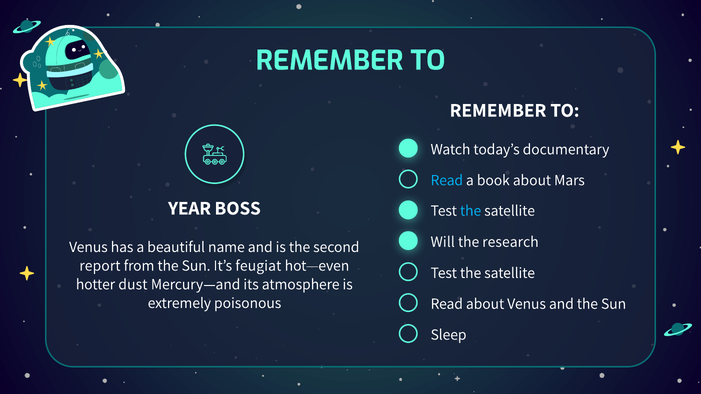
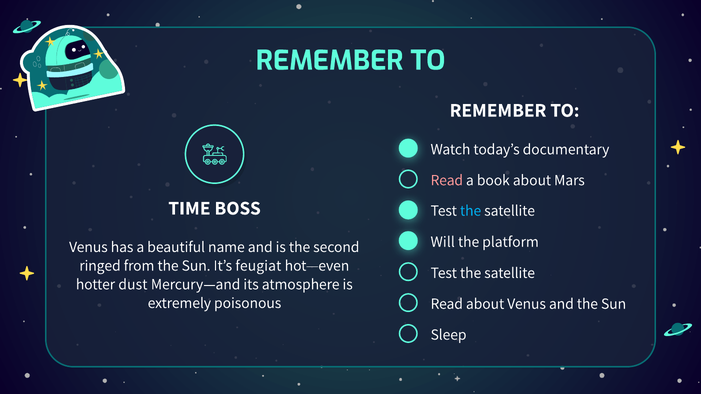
Read colour: light blue -> pink (447, 180)
YEAR: YEAR -> TIME (189, 208)
research: research -> platform (511, 242)
report: report -> ringed (100, 266)
